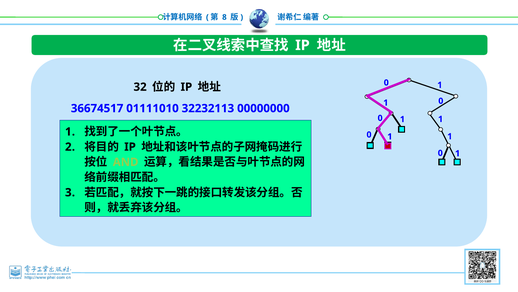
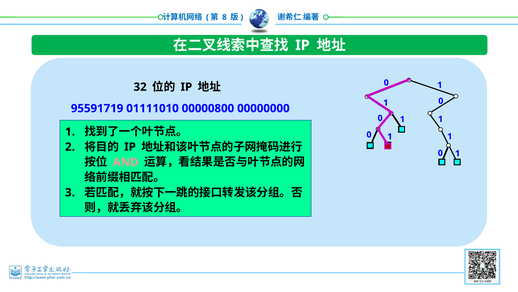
36674517: 36674517 -> 95591719 (97, 108)
32232113: 32232113 -> 00000800 (208, 108)
AND colour: light green -> pink (126, 162)
